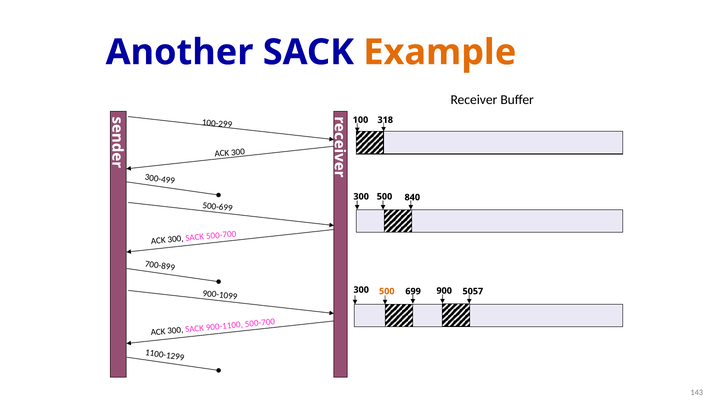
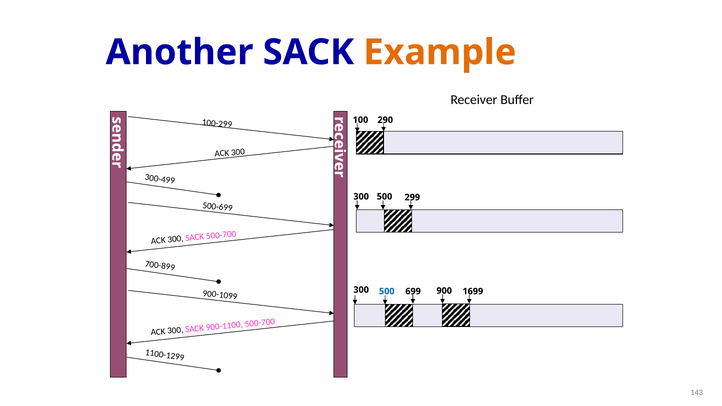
318: 318 -> 290 (385, 120)
840: 840 -> 299 (412, 197)
500 colour: orange -> blue (387, 291)
5057: 5057 -> 1699 (473, 291)
